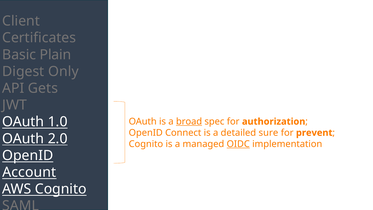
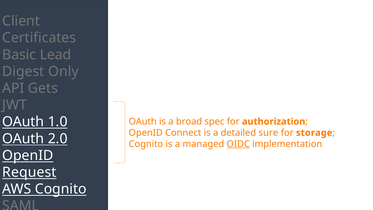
Plain: Plain -> Lead (55, 55)
broad underline: present -> none (189, 121)
prevent: prevent -> storage (314, 133)
Account: Account -> Request (29, 172)
